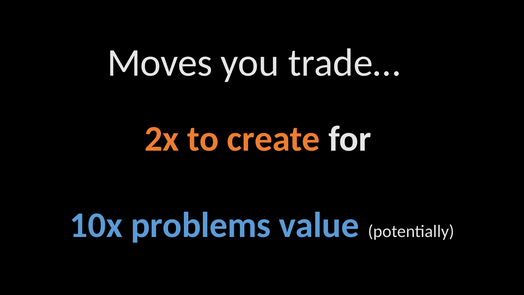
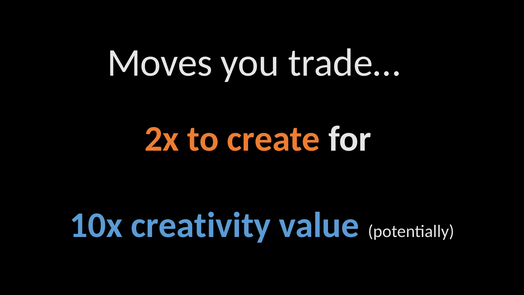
problems: problems -> creativity (201, 225)
